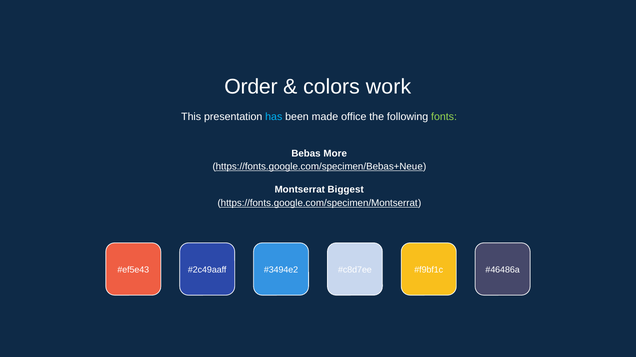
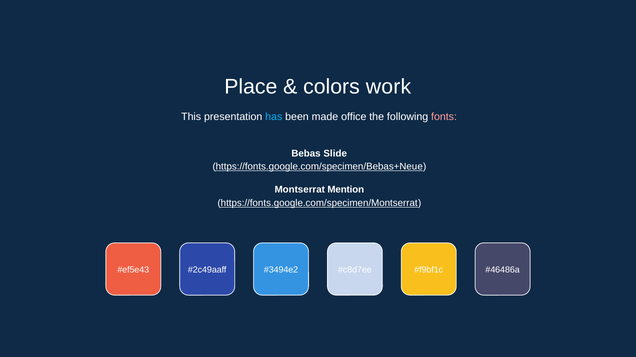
Order: Order -> Place (251, 87)
fonts colour: light green -> pink (444, 117)
More: More -> Slide (335, 154)
Biggest: Biggest -> Mention (346, 190)
